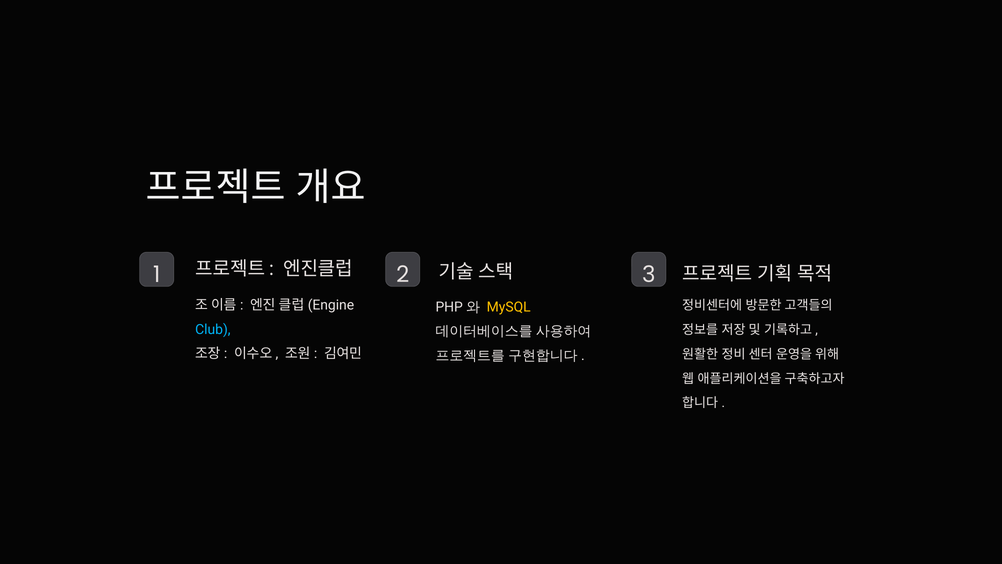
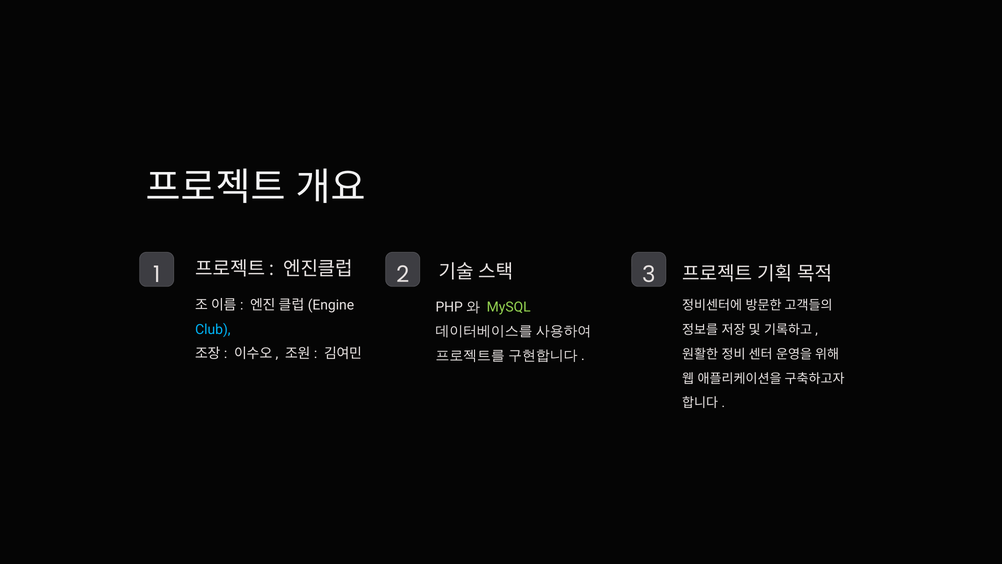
MySQL colour: yellow -> light green (509, 307)
